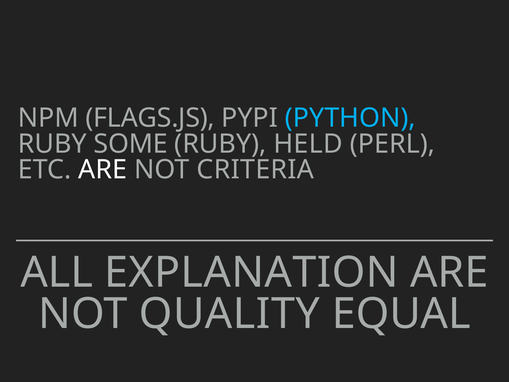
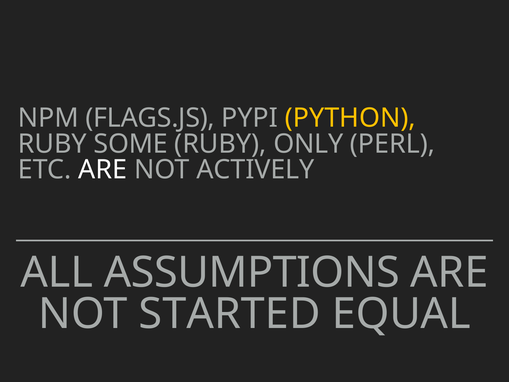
PYTHON colour: light blue -> yellow (350, 118)
HELD: HELD -> ONLY (308, 144)
CRITERIA: CRITERIA -> ACTIVELY (255, 169)
EXPLANATION: EXPLANATION -> ASSUMPTIONS (252, 272)
QUALITY: QUALITY -> STARTED (230, 314)
